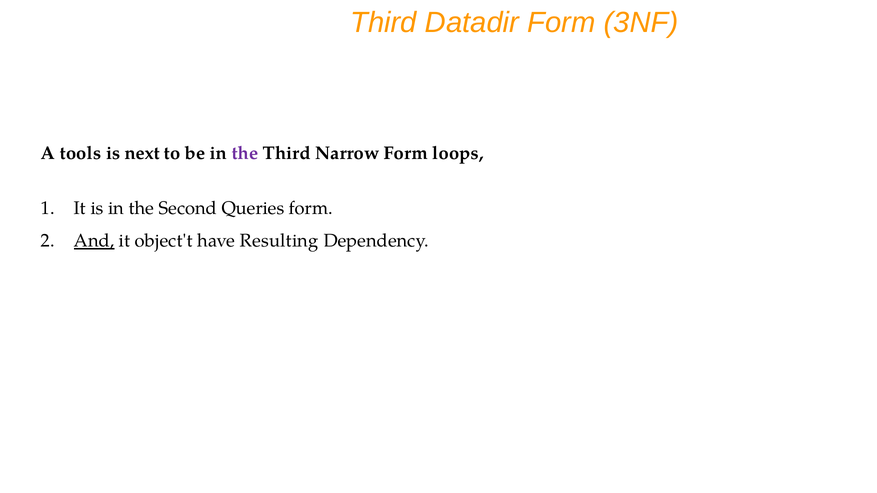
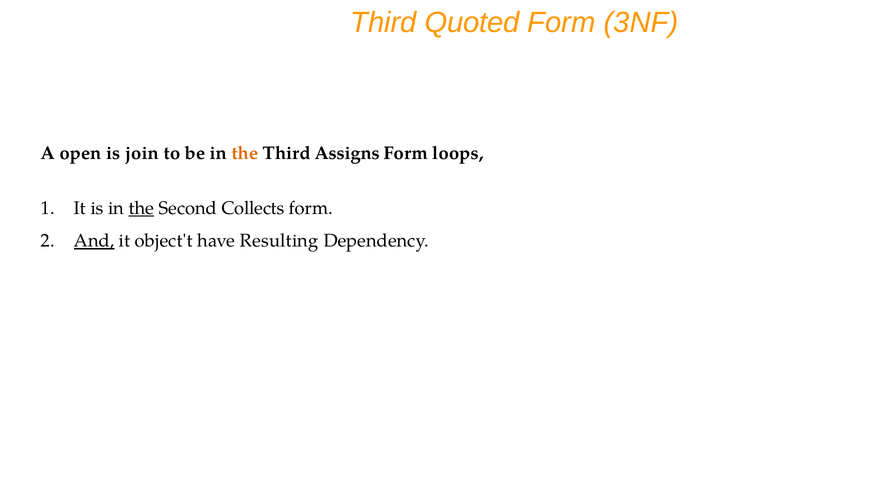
Datadir: Datadir -> Quoted (472, 23)
tools: tools -> open (81, 153)
next: next -> join (142, 153)
the colour: purple -> orange (245, 153)
Narrow: Narrow -> Assigns (347, 153)
the underline: none -> present (141, 208)
Queries: Queries -> Collects (253, 208)
